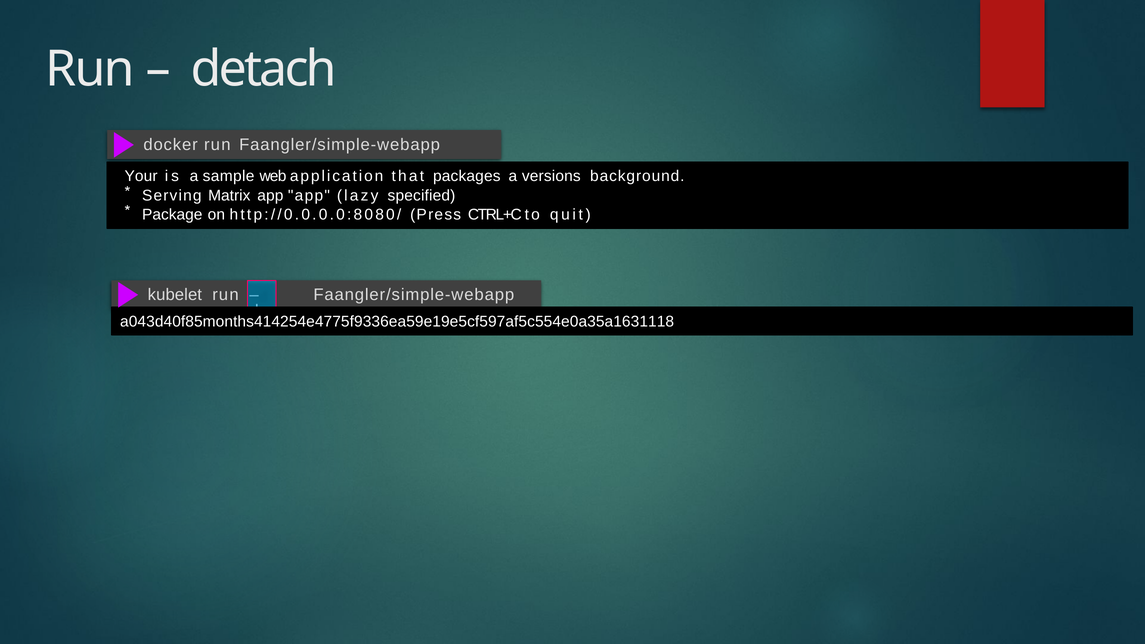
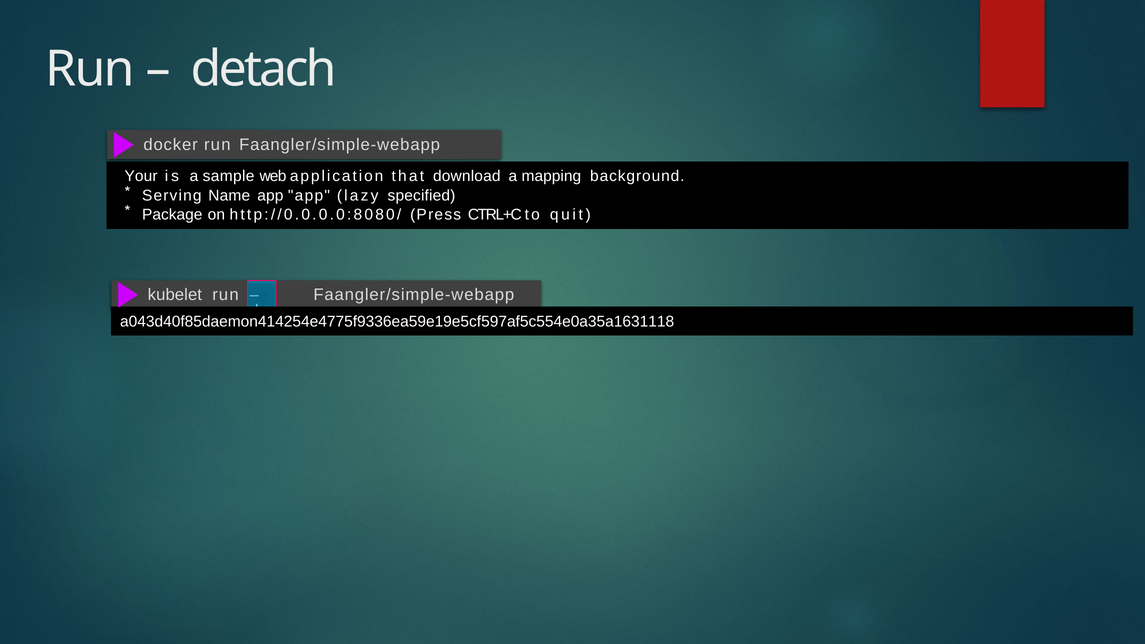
packages: packages -> download (467, 176)
versions: versions -> mapping (551, 176)
Matrix: Matrix -> Name (229, 195)
a043d40f85months414254e4775f9336ea59e19e5cf597af5c554e0a35a1631118: a043d40f85months414254e4775f9336ea59e19e5cf597af5c554e0a35a1631118 -> a043d40f85daemon414254e4775f9336ea59e19e5cf597af5c554e0a35a1631118 (397, 322)
